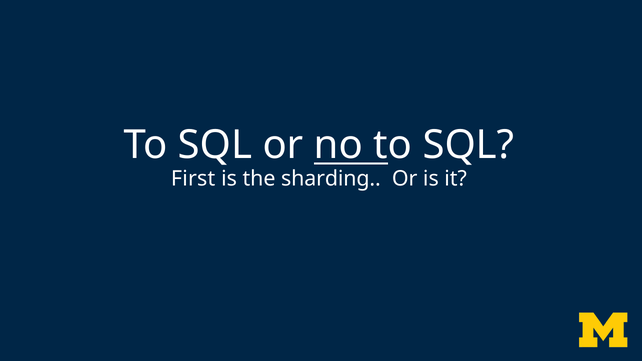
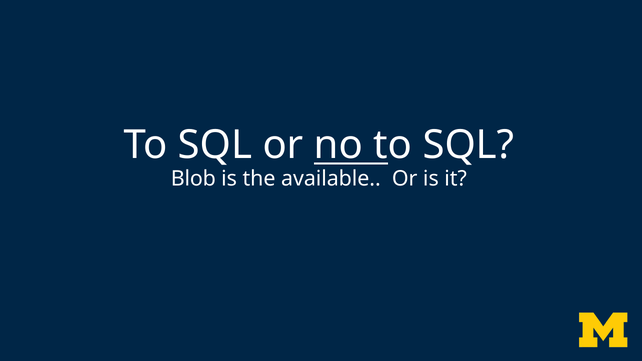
First: First -> Blob (193, 179)
sharding: sharding -> available (331, 179)
